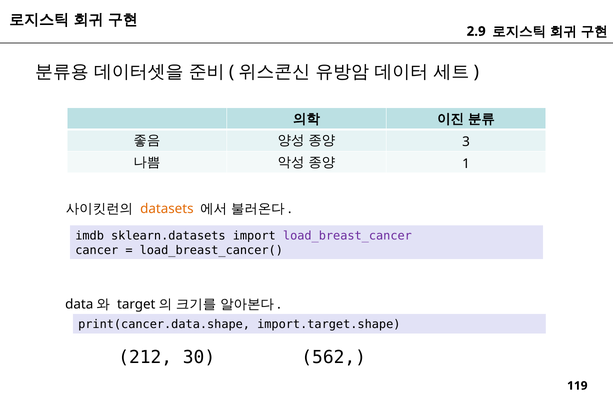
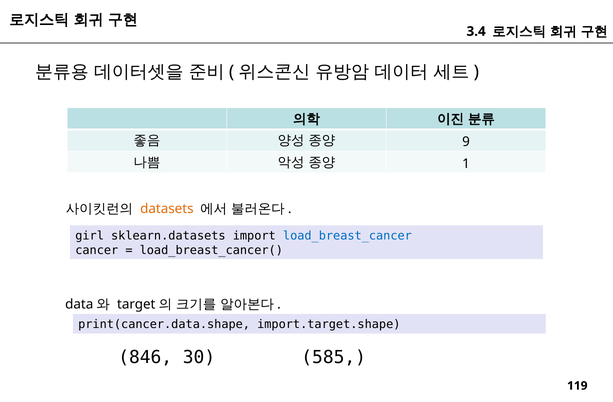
2.9: 2.9 -> 3.4 (476, 31)
3: 3 -> 9 (466, 142)
imdb: imdb -> girl (90, 236)
load_breast_cancer colour: purple -> blue (347, 236)
212: 212 -> 846 (145, 358)
562: 562 -> 585 (334, 358)
